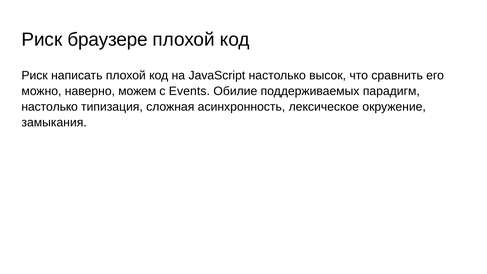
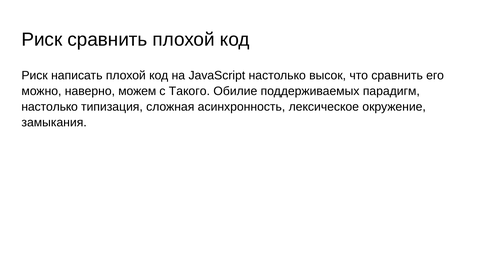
Риск браузере: браузере -> сравнить (107, 39)
Events: Events -> Такого (189, 91)
